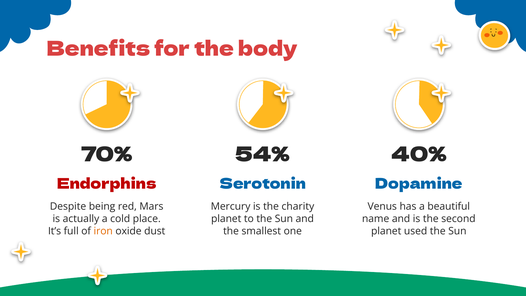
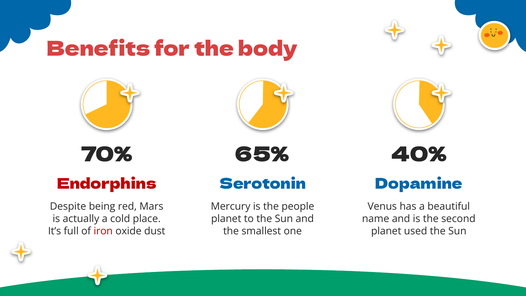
54%: 54% -> 65% (262, 155)
charity: charity -> people (298, 206)
iron colour: orange -> red (103, 231)
